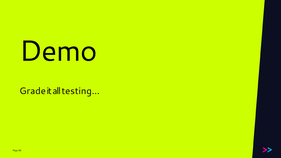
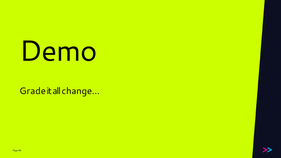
testing…: testing… -> change… (81, 91)
